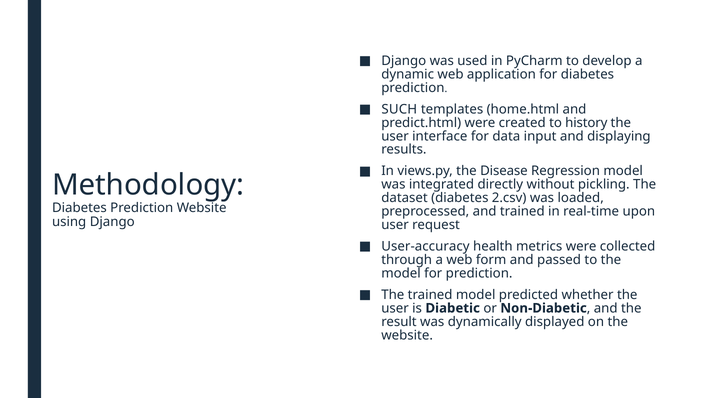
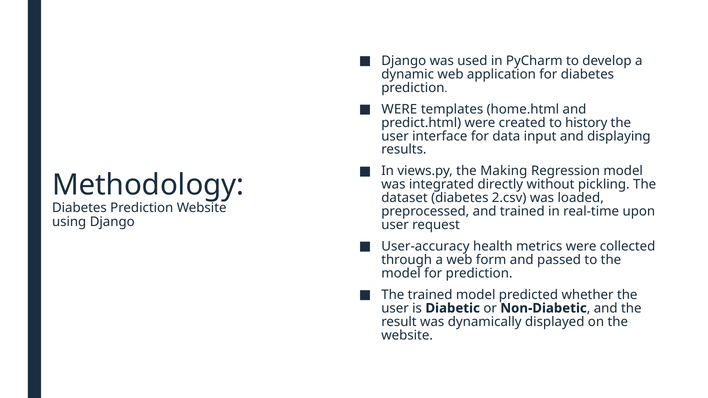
SUCH: SUCH -> WERE (399, 109)
Disease: Disease -> Making (504, 171)
